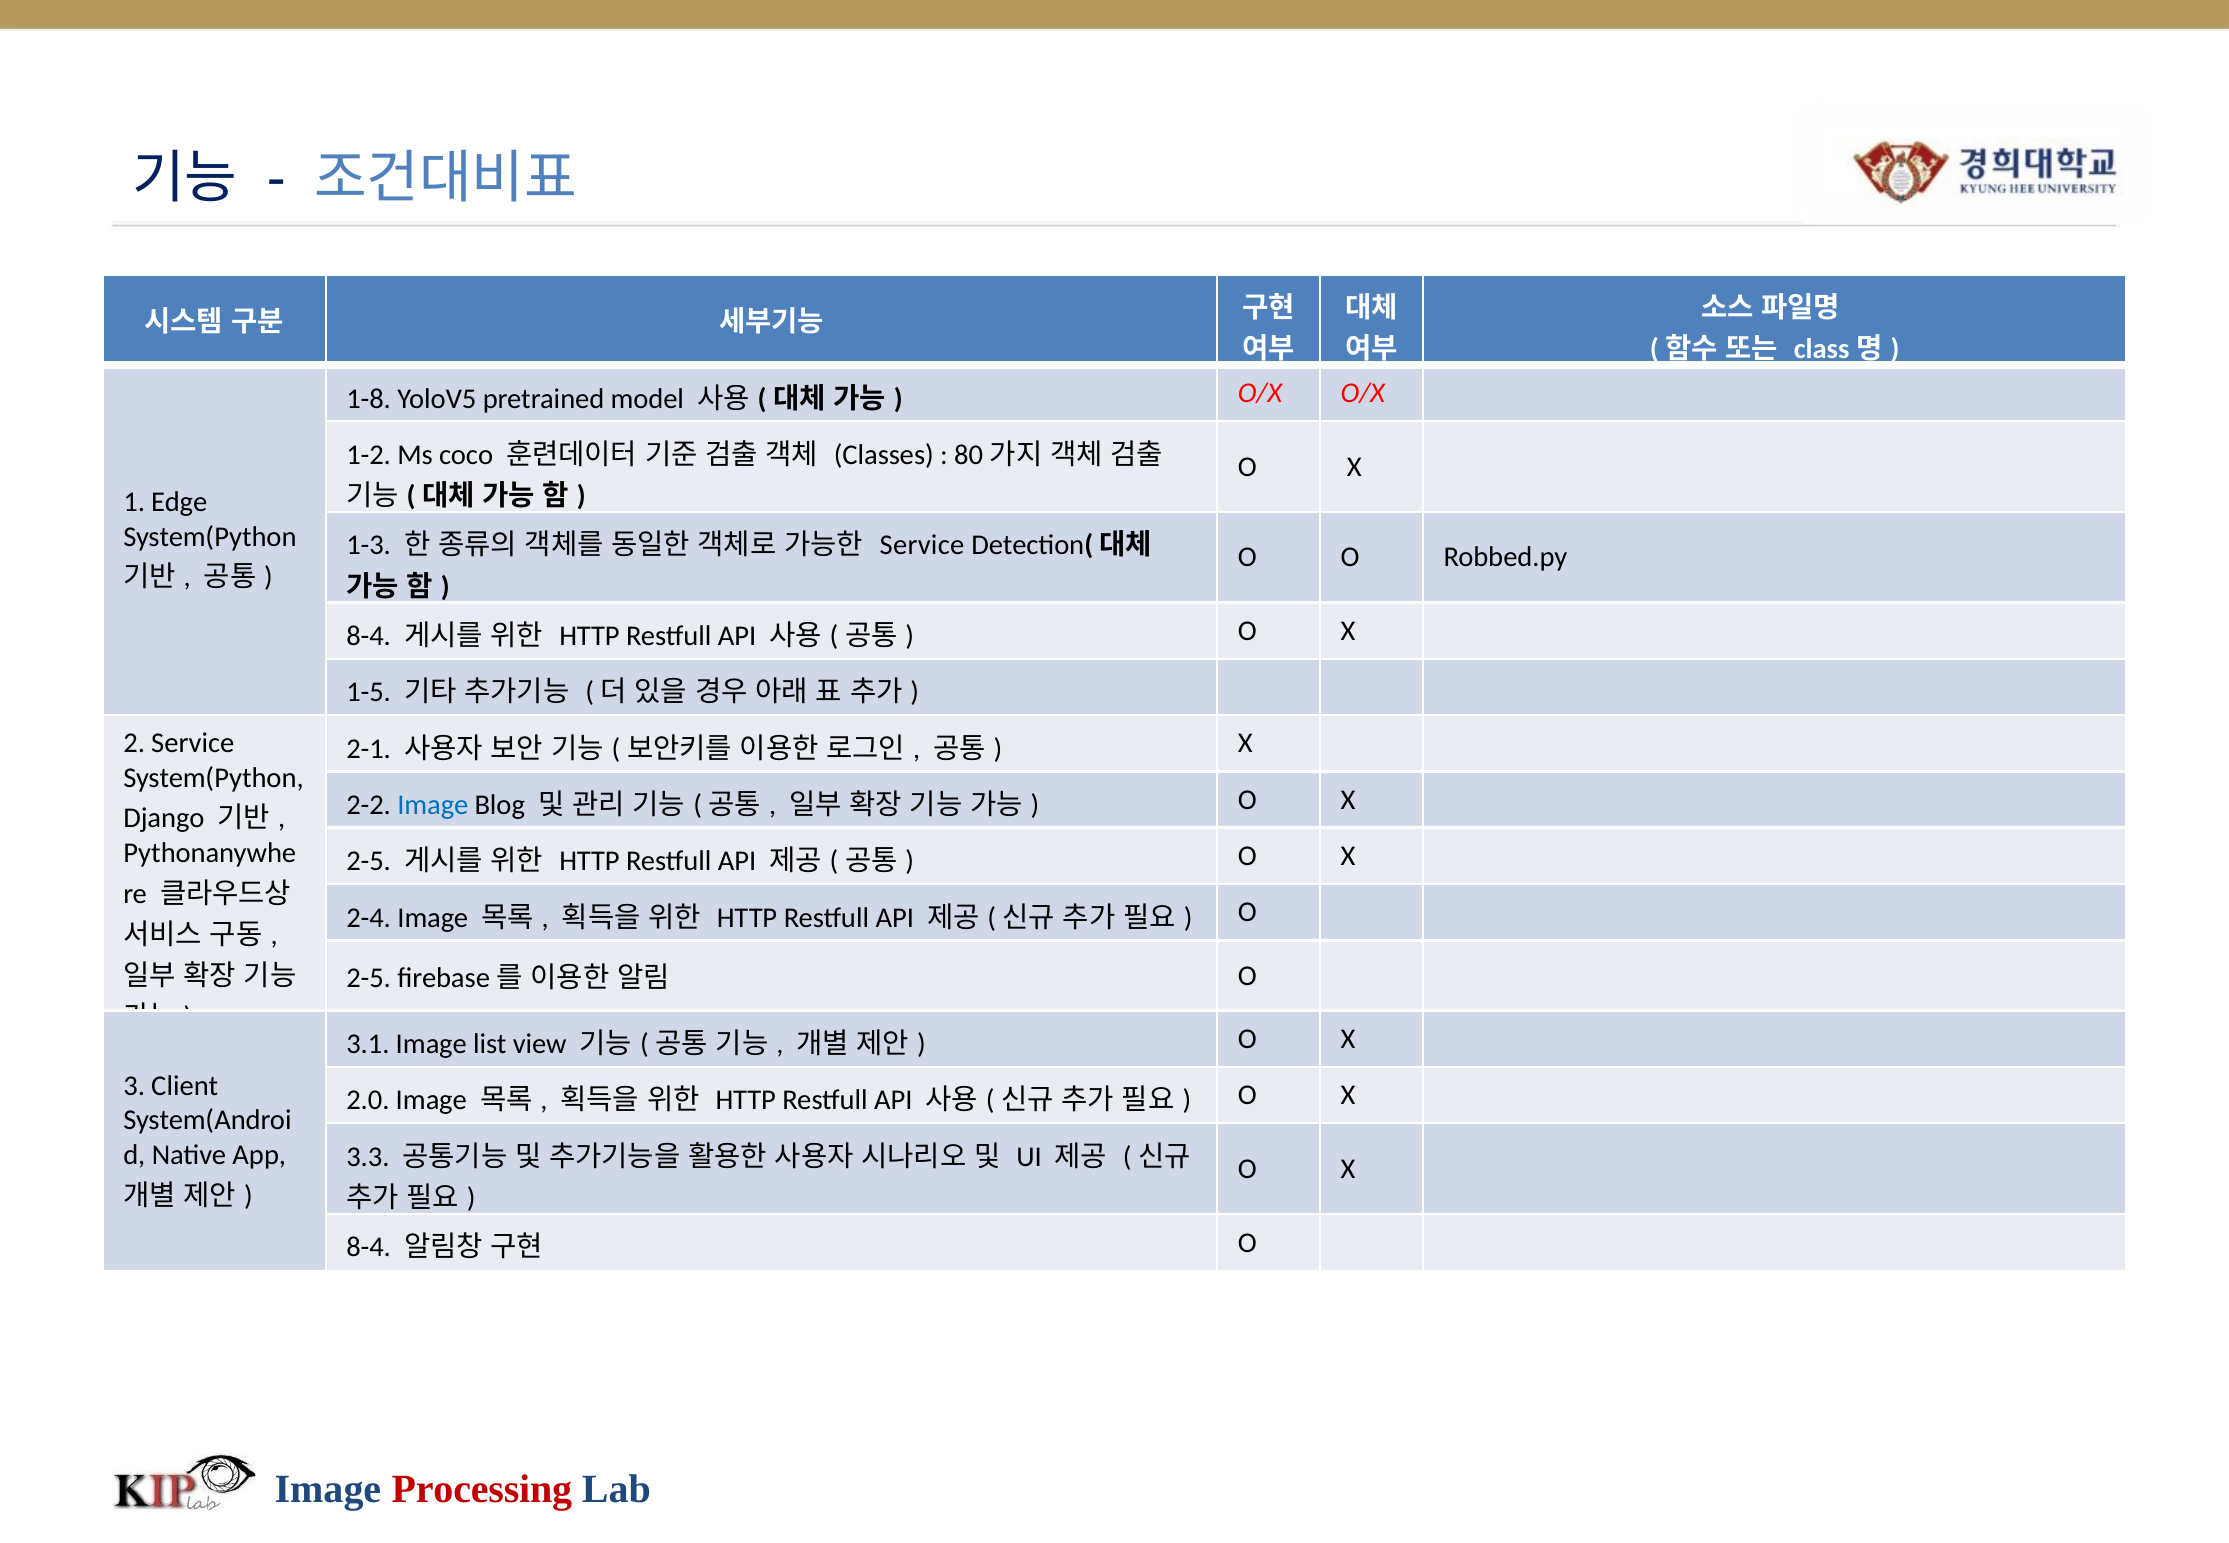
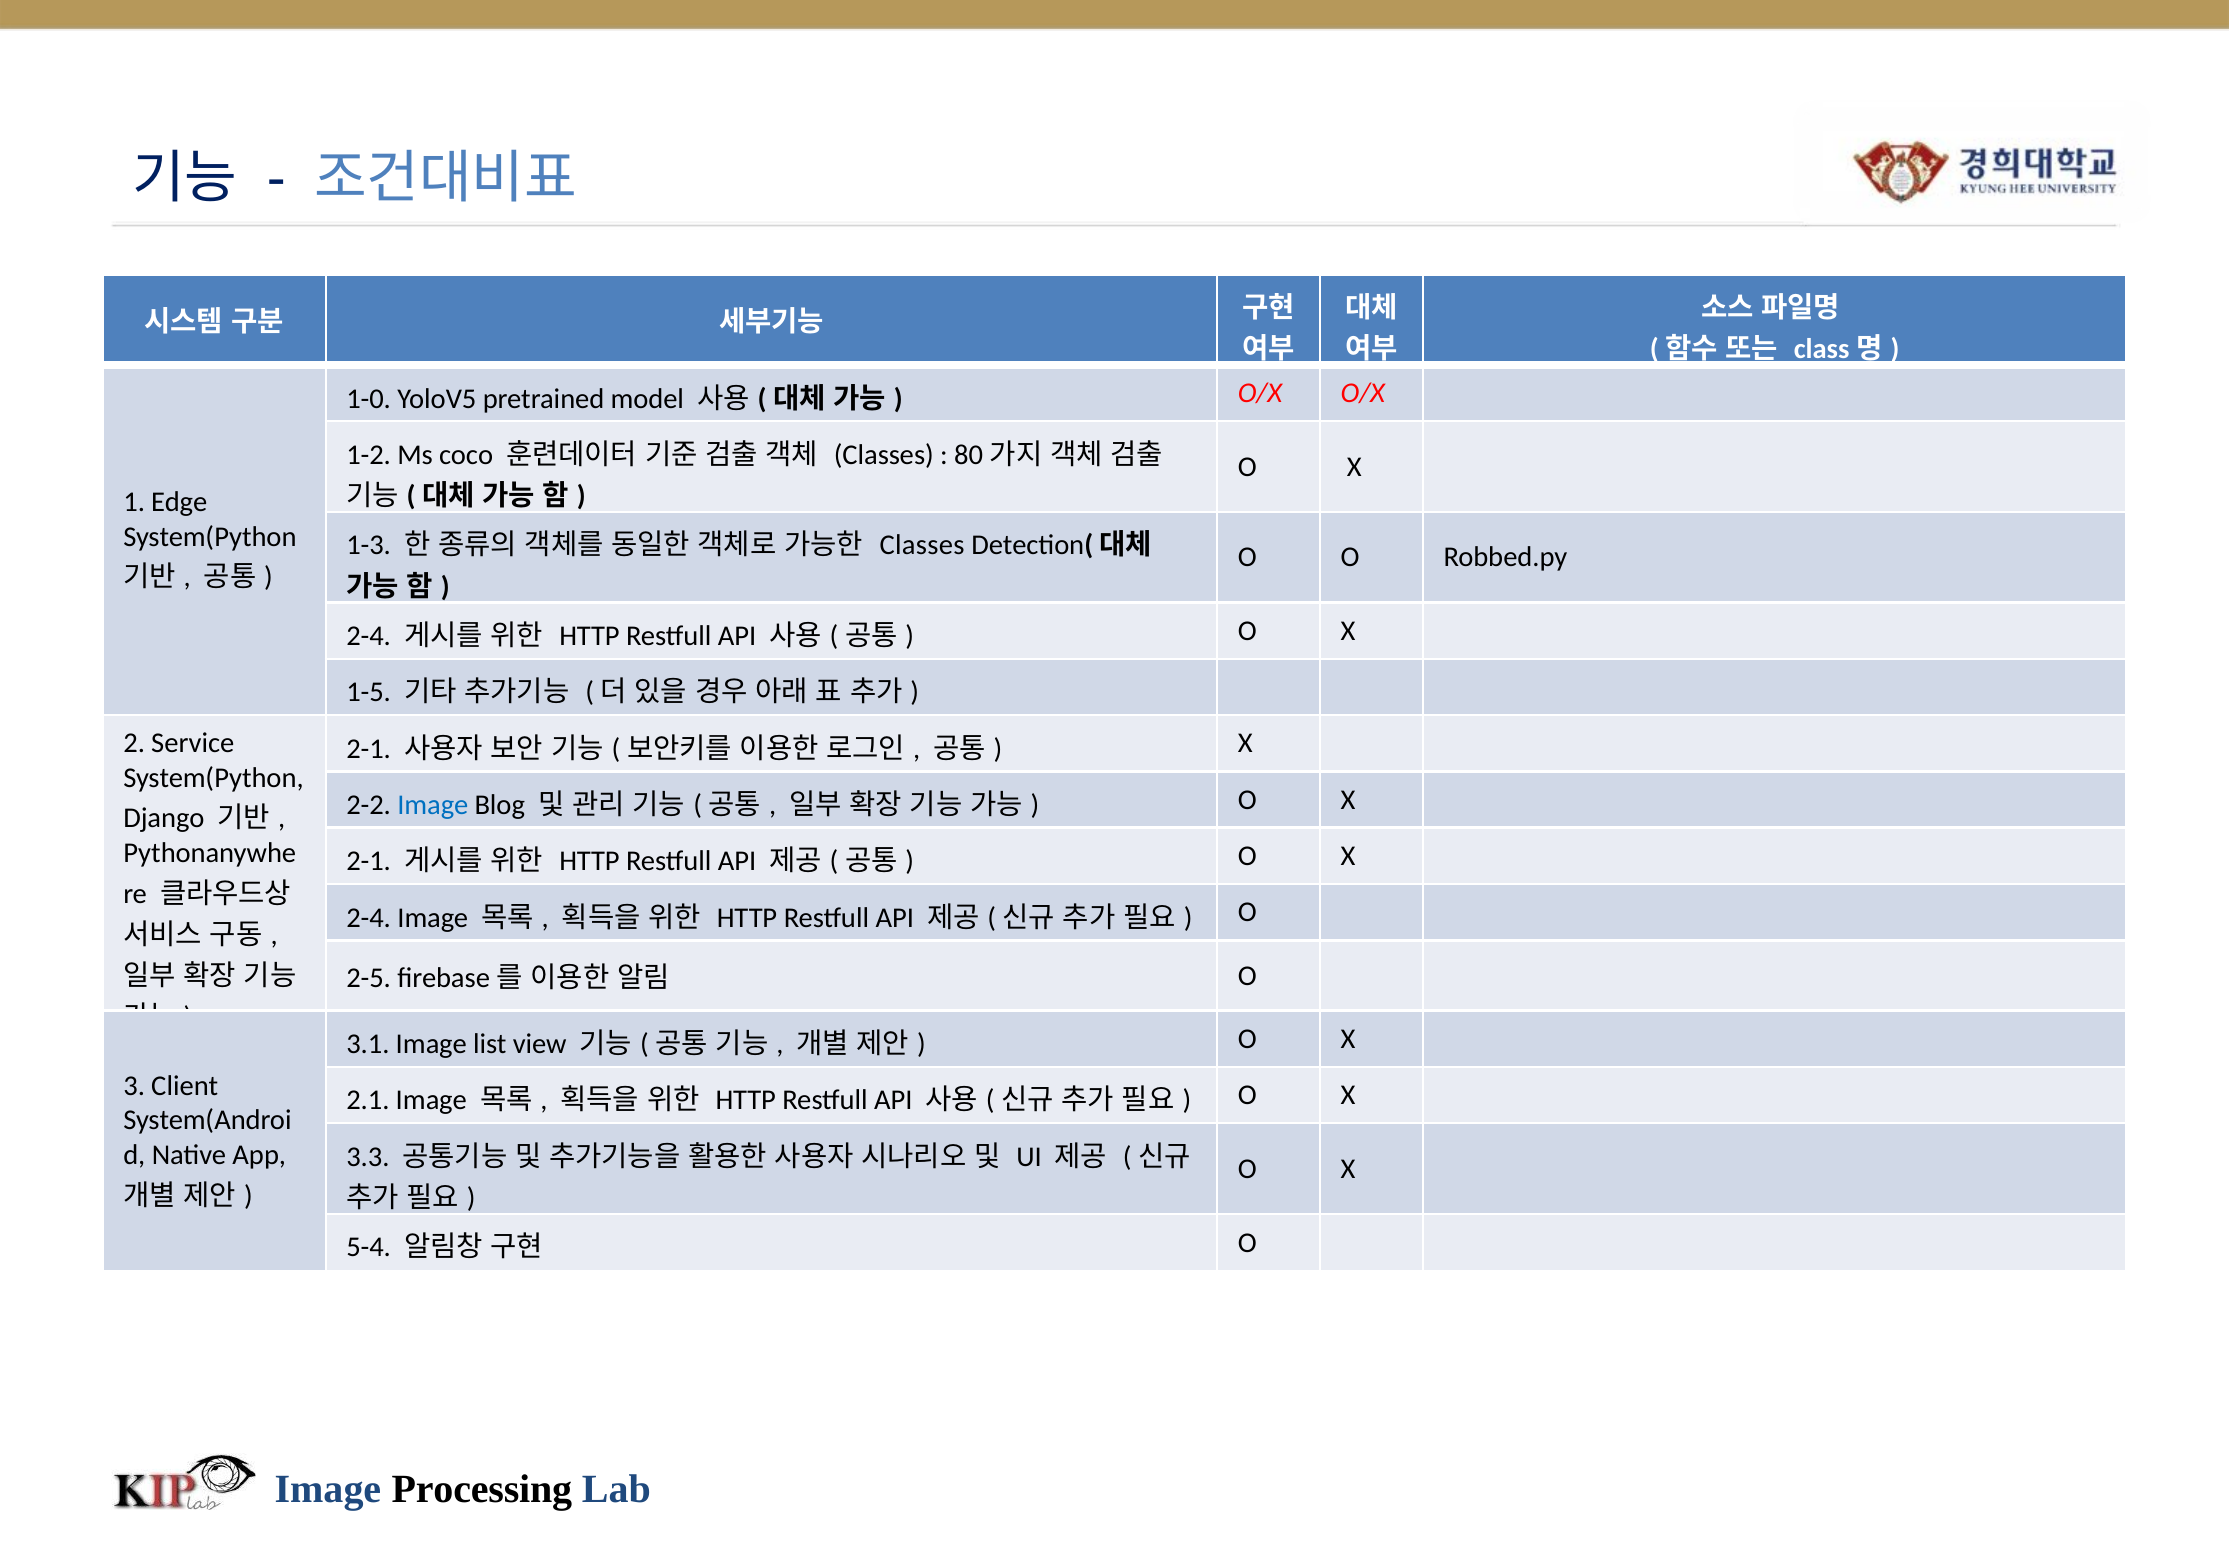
1-8: 1-8 -> 1-0 (369, 399)
Service: Service -> Classes (922, 546)
8-4: 8-4 -> 2-4 (369, 636)
2-5: 2-5 -> 2-1 (369, 861)
2.0: 2.0 -> 2.1 (368, 1101)
8-4: 8-4 -> 5-4 (369, 1248)
Processing colour: red -> black (482, 1489)
